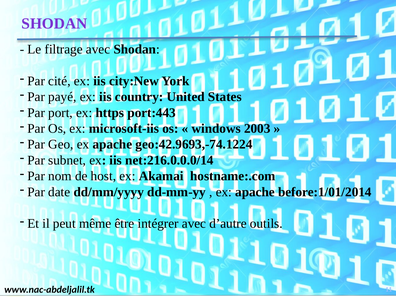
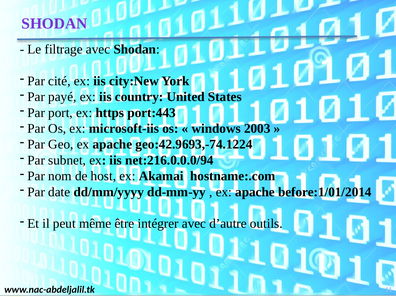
net:216.0.0.0/14: net:216.0.0.0/14 -> net:216.0.0.0/94 (169, 160)
